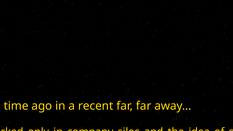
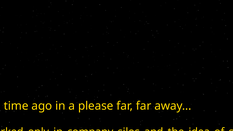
recent: recent -> please (96, 106)
